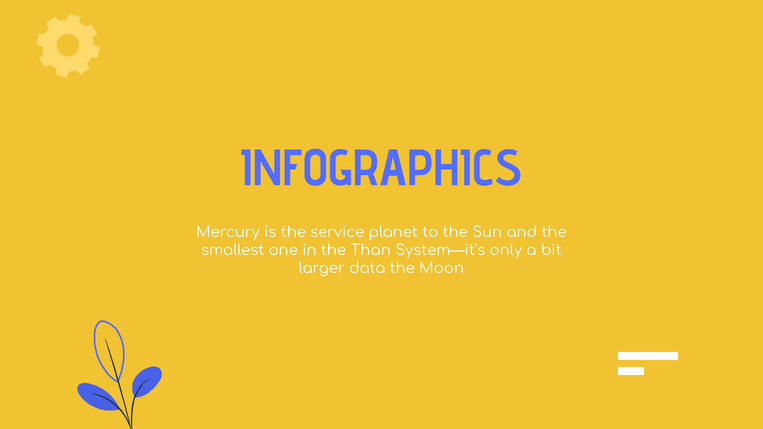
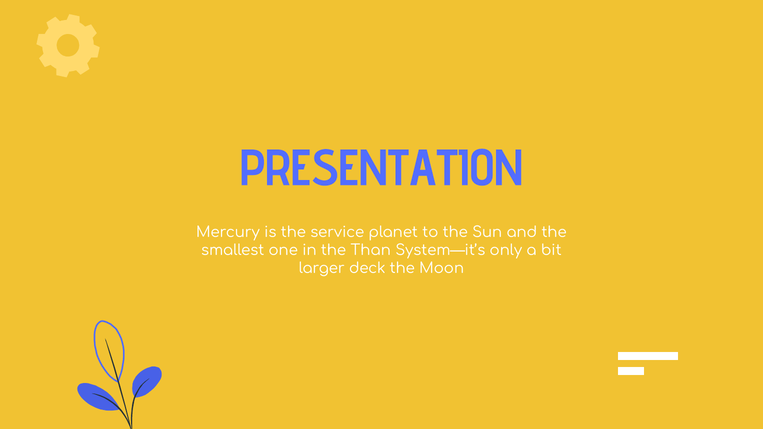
INFOGRAPHICS: INFOGRAPHICS -> PRESENTATION (382, 168)
data: data -> deck (367, 268)
